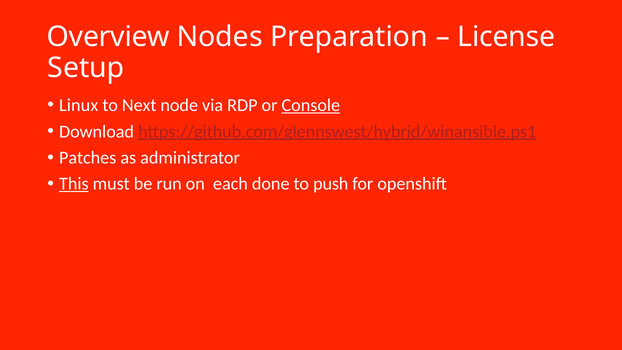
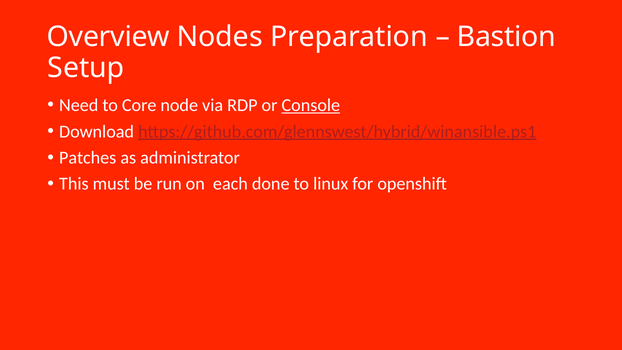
License: License -> Bastion (506, 37)
Linux: Linux -> Need (79, 105)
Next: Next -> Core (139, 105)
This underline: present -> none (74, 184)
push: push -> linux (331, 184)
